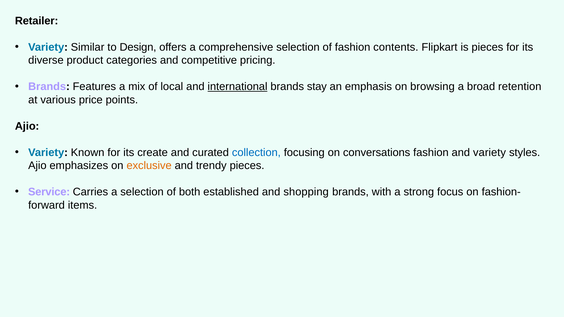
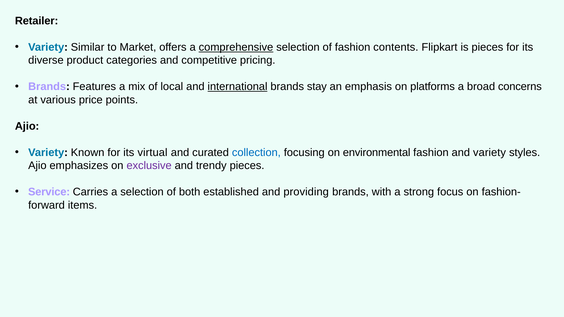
Design: Design -> Market (138, 47)
comprehensive underline: none -> present (236, 47)
browsing: browsing -> platforms (433, 87)
retention: retention -> concerns (520, 87)
create: create -> virtual (153, 153)
conversations: conversations -> environmental (377, 153)
exclusive colour: orange -> purple (149, 166)
shopping: shopping -> providing (306, 192)
